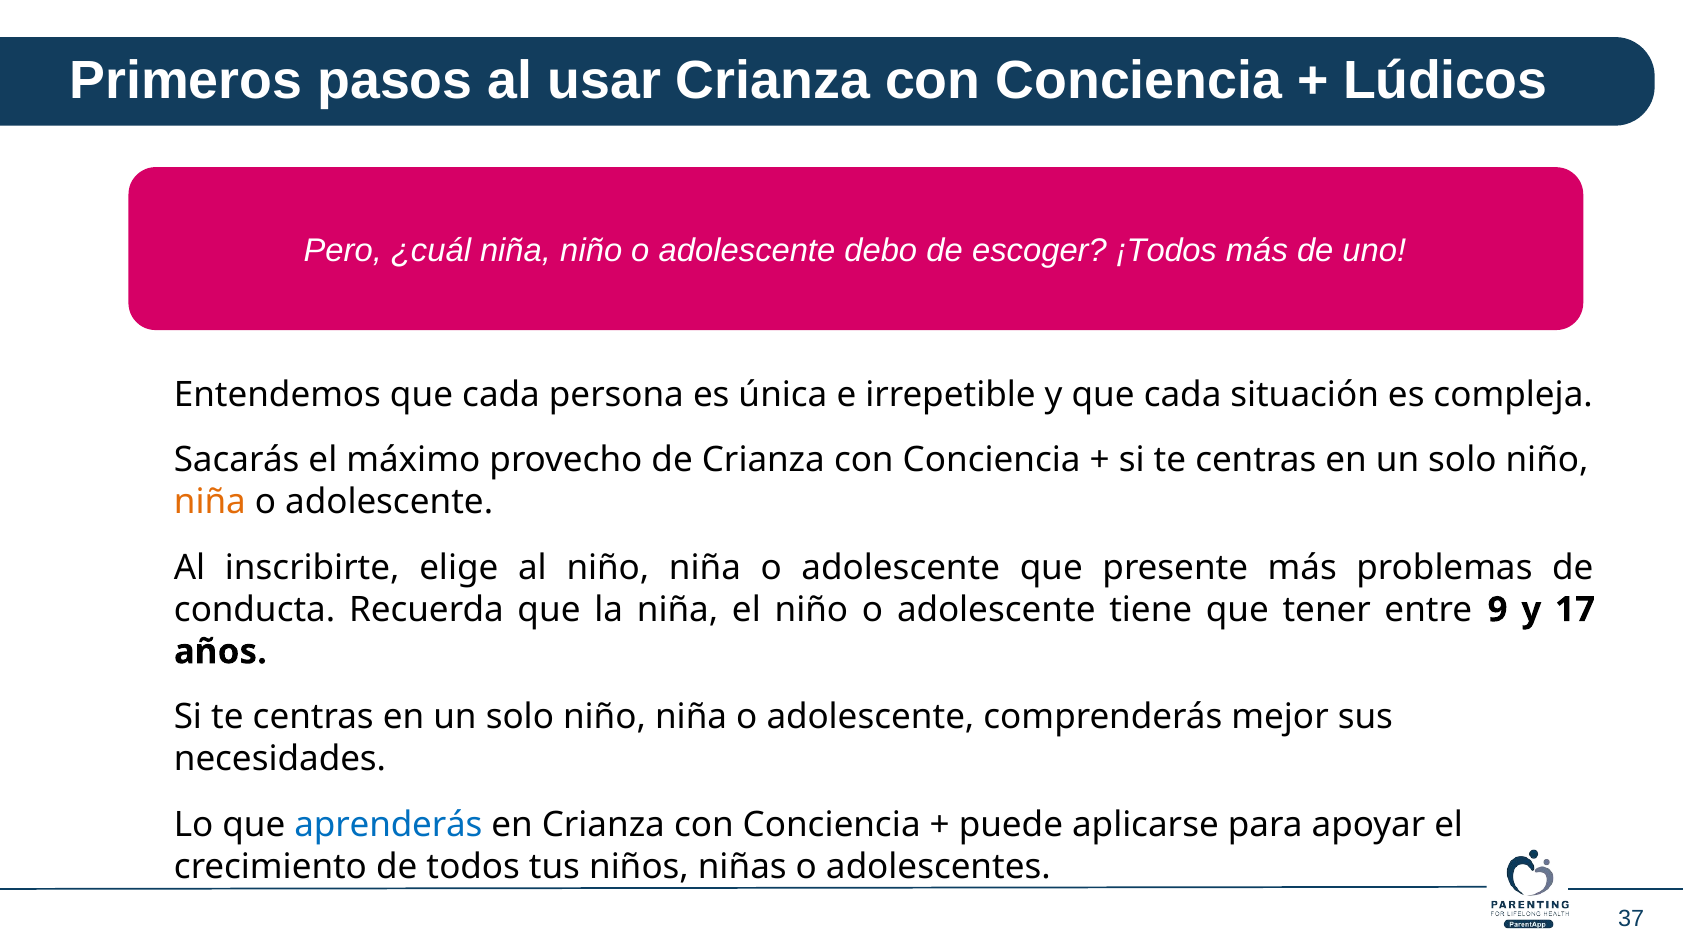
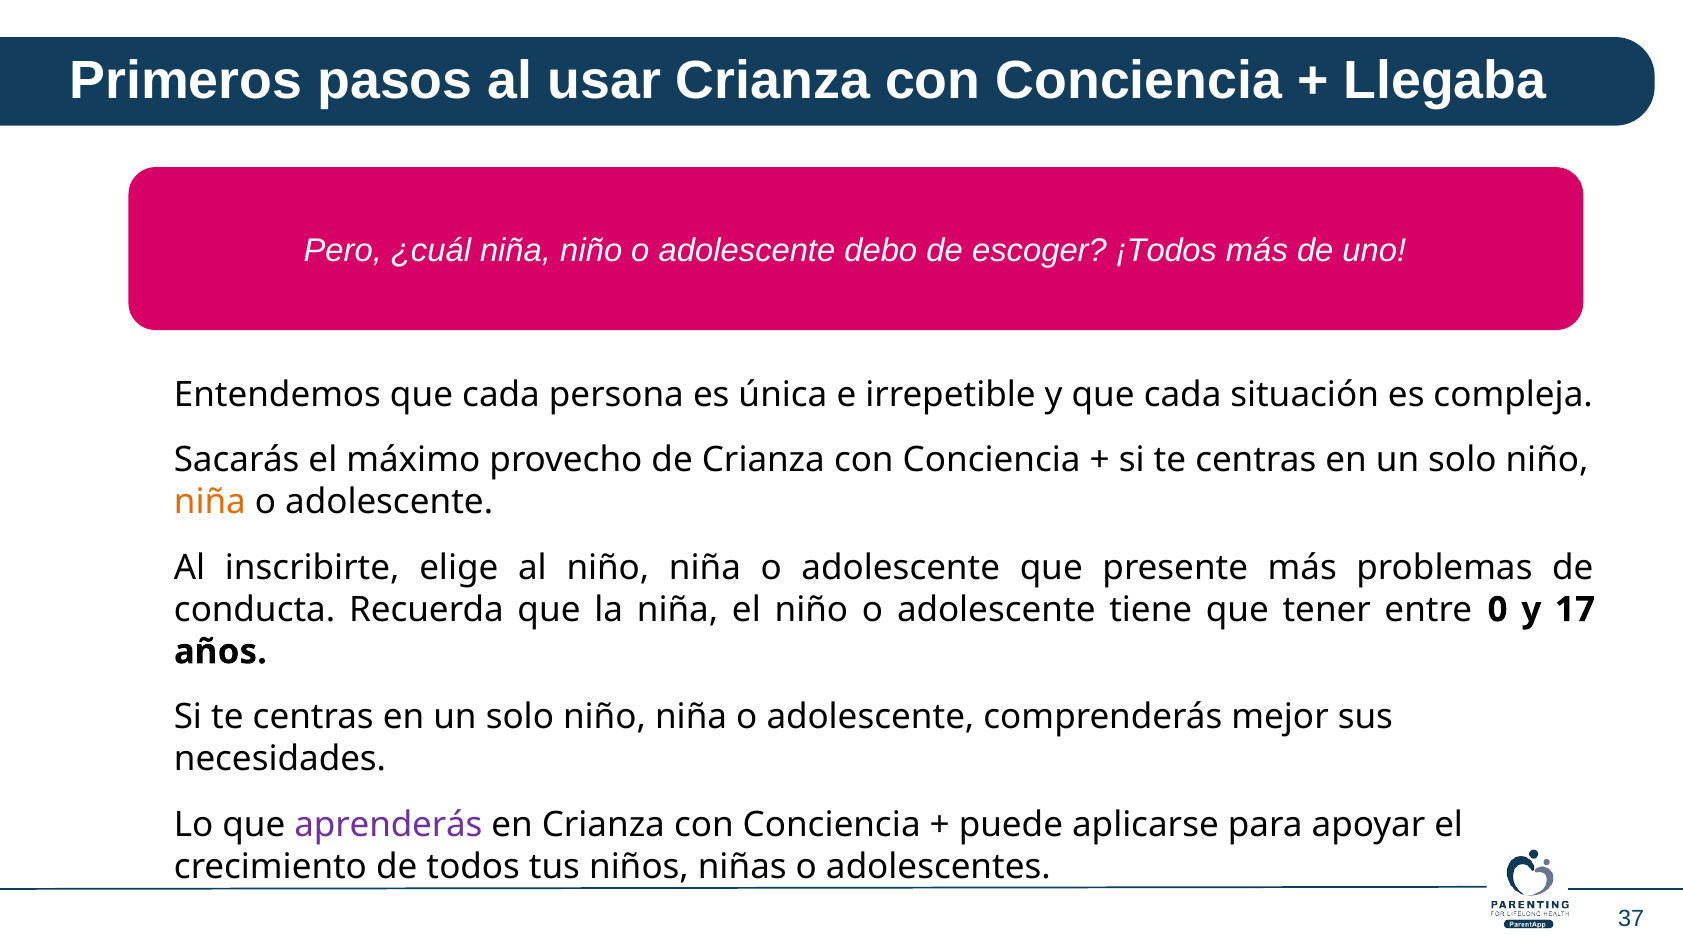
Lúdicos: Lúdicos -> Llegaba (1445, 81)
9: 9 -> 0 (1498, 609)
aprenderás colour: blue -> purple (388, 825)
